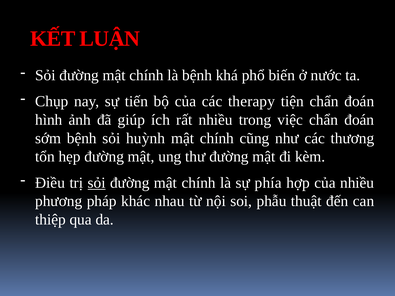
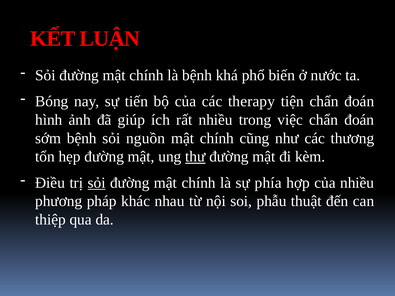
Chụp: Chụp -> Bóng (52, 101)
huỳnh: huỳnh -> nguồn (146, 138)
thư underline: none -> present (195, 157)
